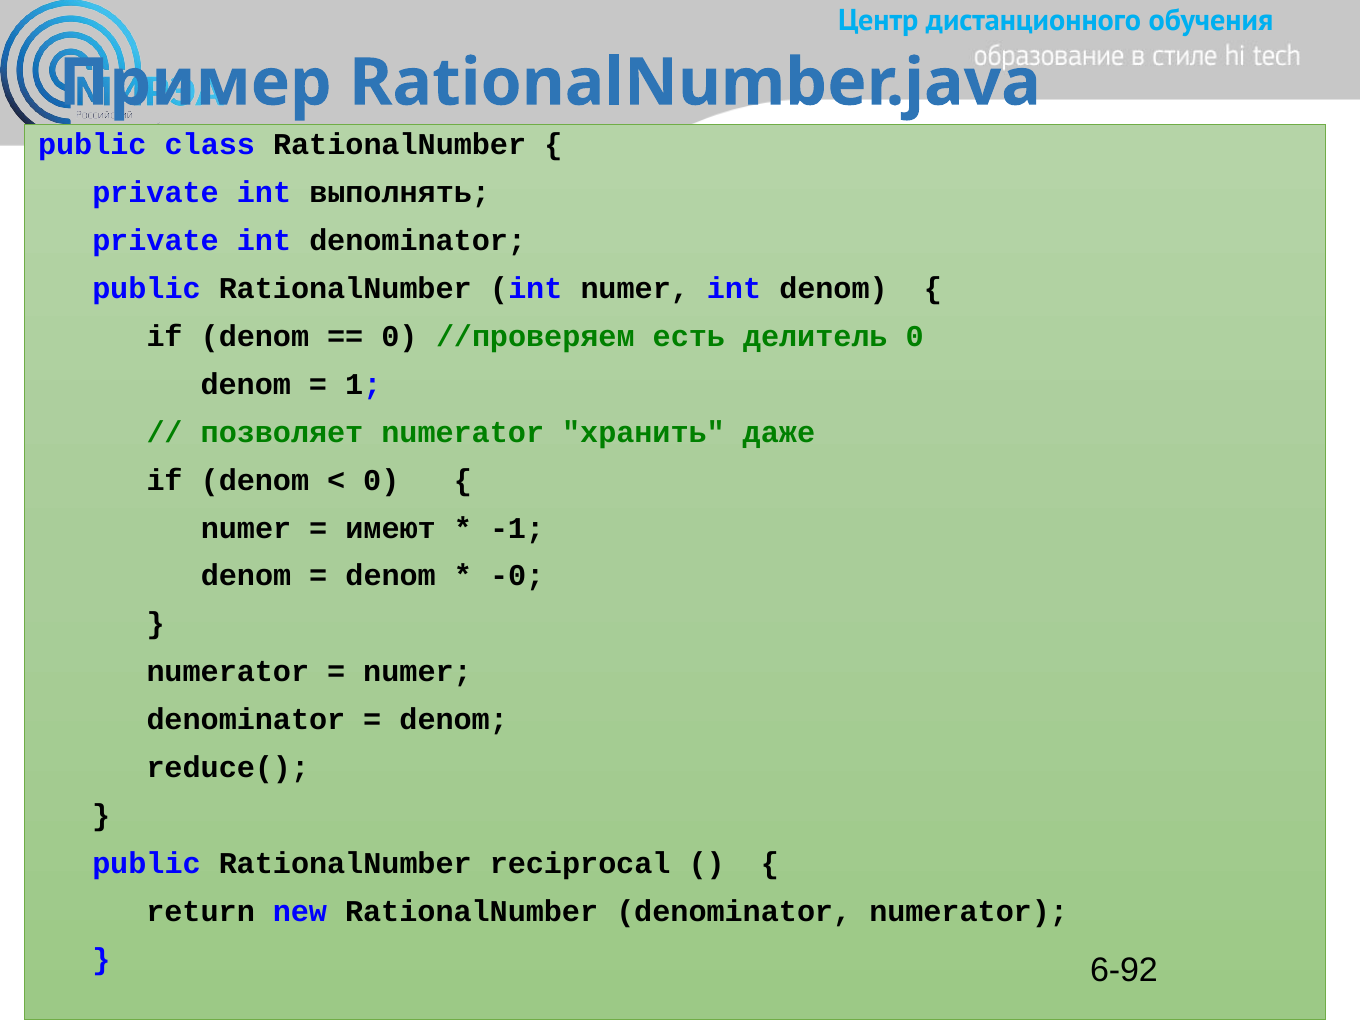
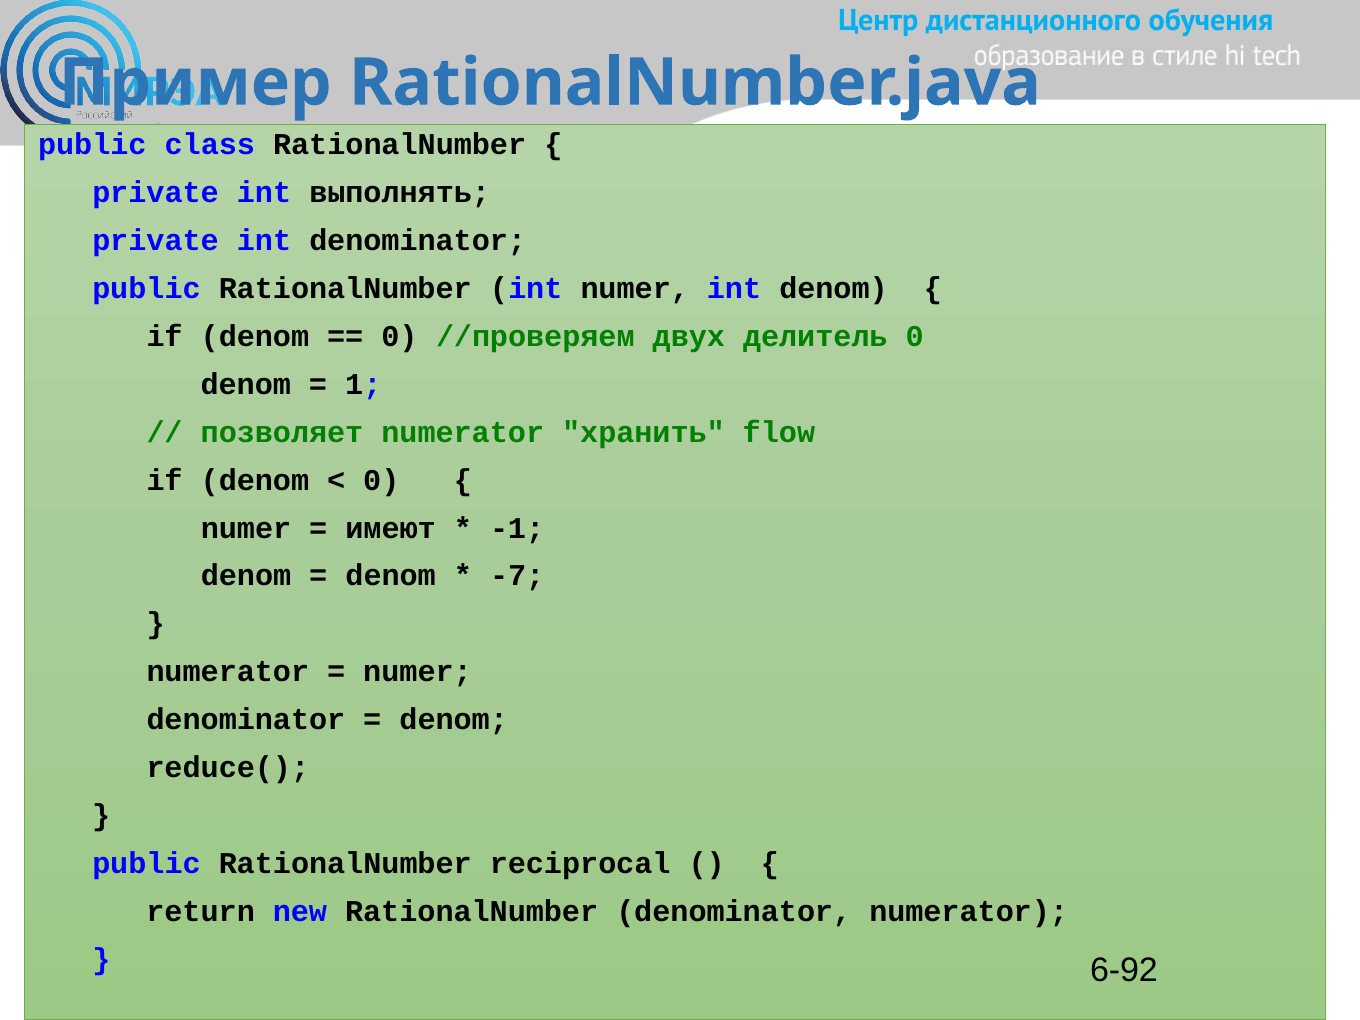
есть: есть -> двух (689, 336)
даже: даже -> flow (779, 432)
-0: -0 -> -7 (517, 576)
